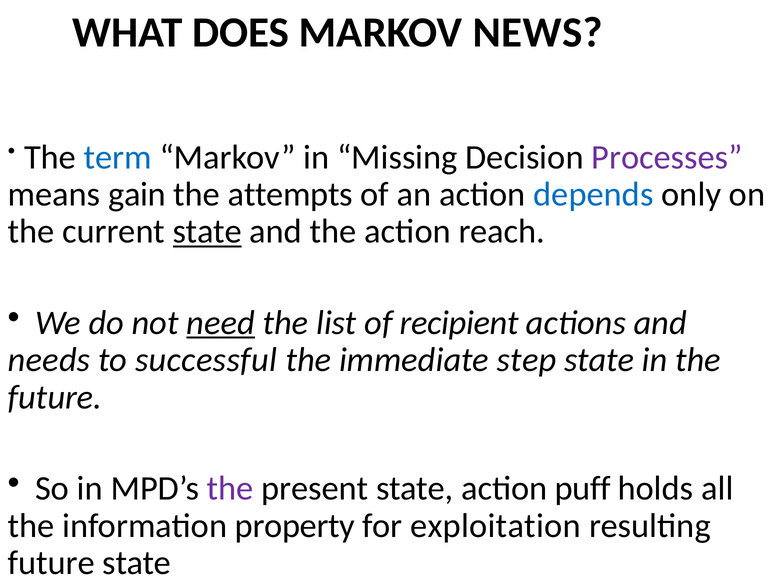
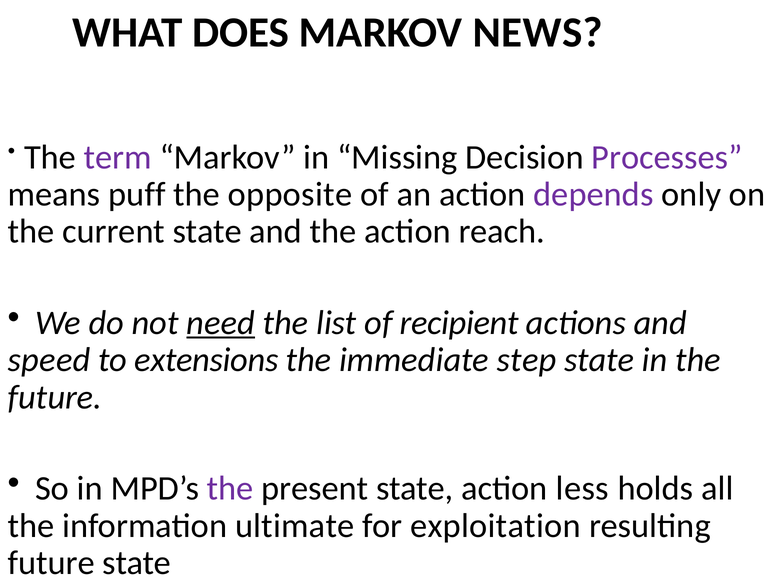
term colour: blue -> purple (118, 157)
gain: gain -> puff (137, 194)
attempts: attempts -> opposite (290, 194)
depends colour: blue -> purple (593, 194)
state underline: present -> none (207, 232)
needs: needs -> speed (49, 360)
successful: successful -> extensions (206, 360)
puff: puff -> less (582, 489)
property: property -> ultimate (295, 526)
